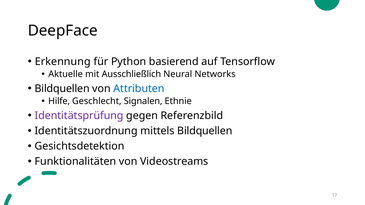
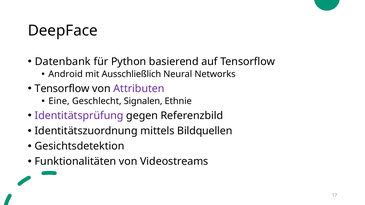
Erkennung: Erkennung -> Datenbank (63, 62)
Aktuelle: Aktuelle -> Android (66, 74)
Bildquellen: Bildquellen -> Tensorflow (62, 89)
Attributen colour: blue -> purple (139, 89)
Hilfe: Hilfe -> Eine (59, 101)
